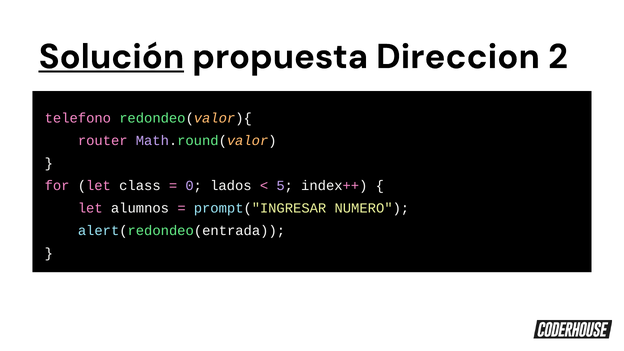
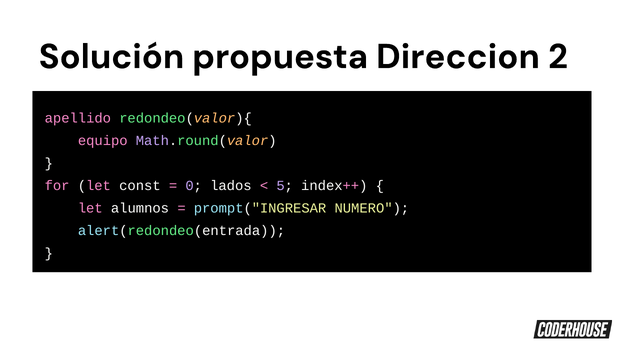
Solución underline: present -> none (111, 57)
telefono: telefono -> apellido (78, 118)
router: router -> equipo (103, 141)
class: class -> const (140, 186)
